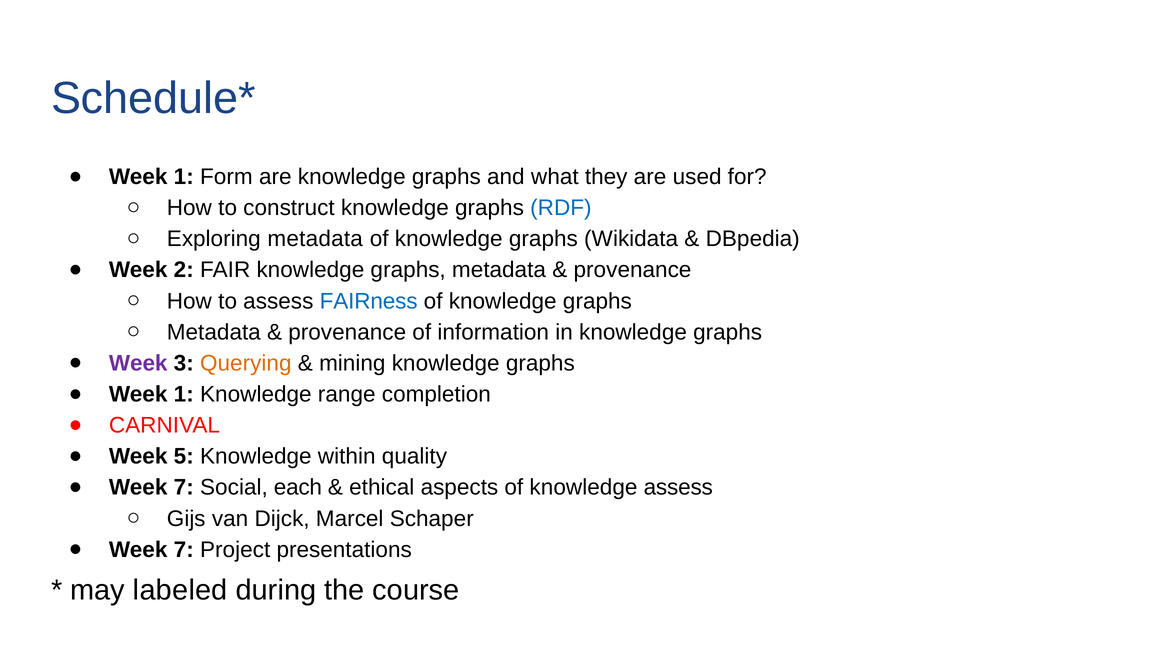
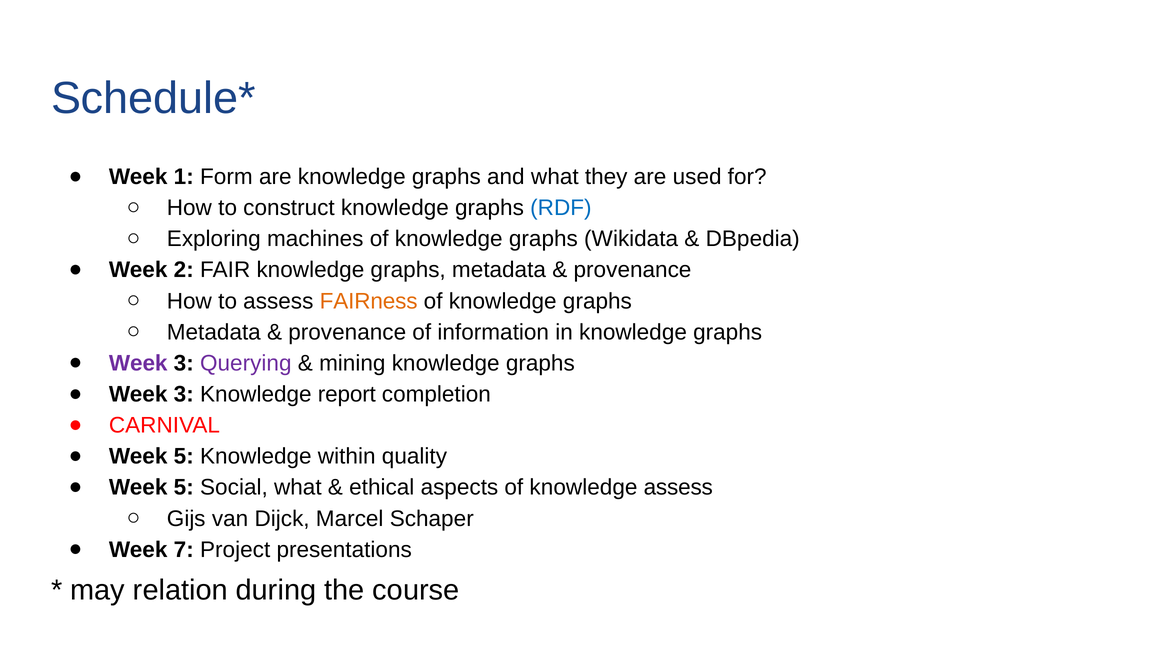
Exploring metadata: metadata -> machines (315, 239)
FAIRness colour: blue -> orange (369, 301)
Querying colour: orange -> purple (246, 363)
1: 1 -> 3 (184, 394)
range: range -> report (347, 394)
7: 7 -> 5 (184, 487)
Social each: each -> what (298, 487)
labeled: labeled -> relation (180, 590)
